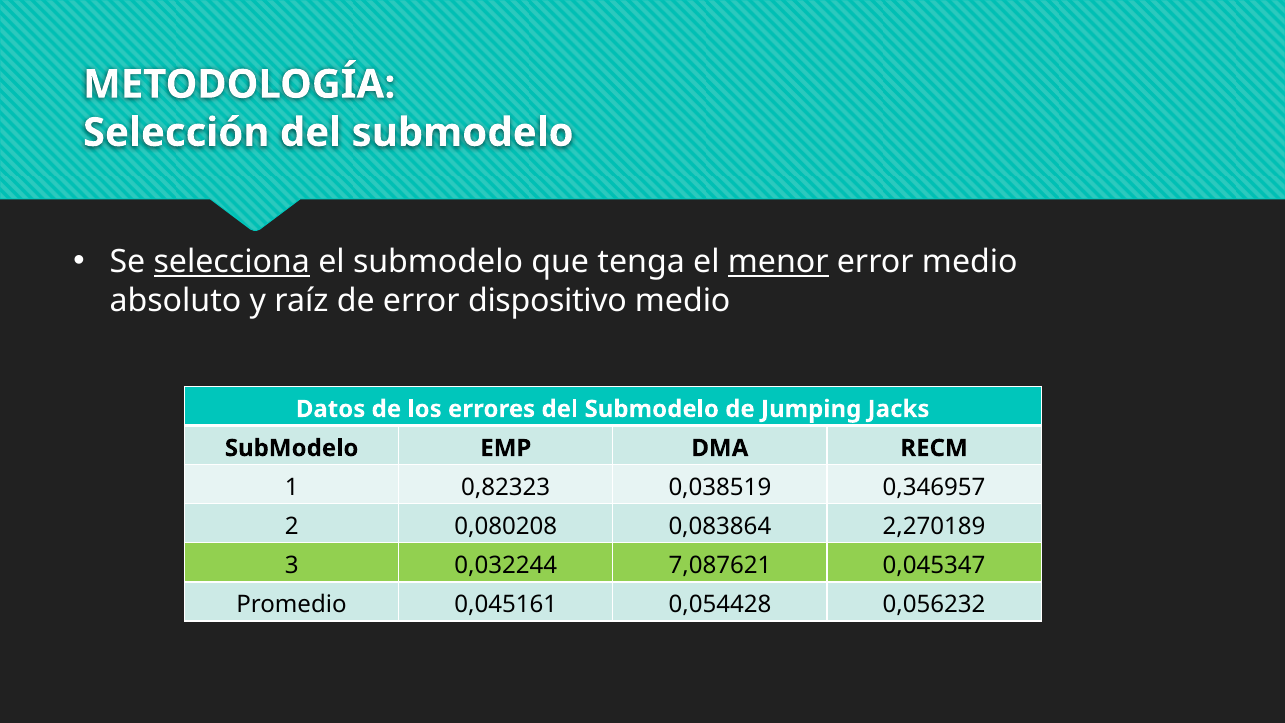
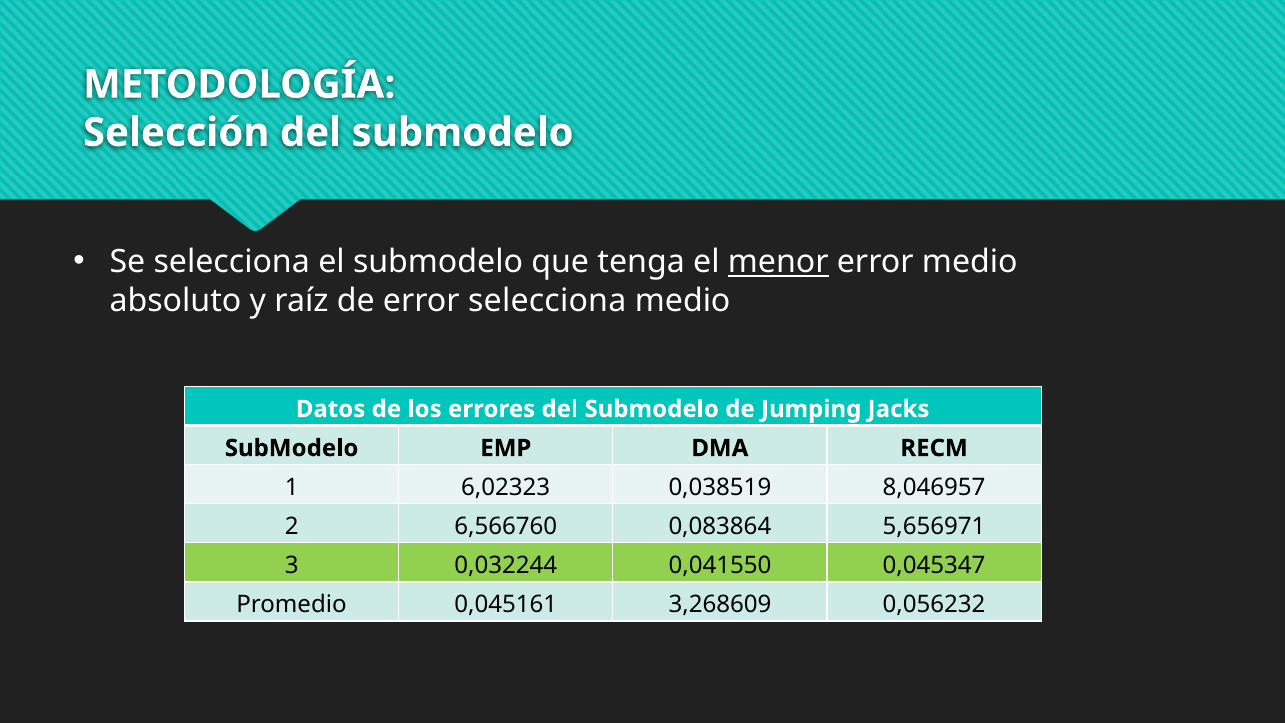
selecciona underline: present -> none (232, 262)
error dispositivo: dispositivo -> selecciona (547, 300)
0,82323: 0,82323 -> 6,02323 (506, 487)
0,346957: 0,346957 -> 8,046957 (934, 487)
0,080208: 0,080208 -> 6,566760 (506, 526)
2,270189: 2,270189 -> 5,656971 (934, 526)
7,087621: 7,087621 -> 0,041550 (720, 565)
0,054428: 0,054428 -> 3,268609 (720, 604)
